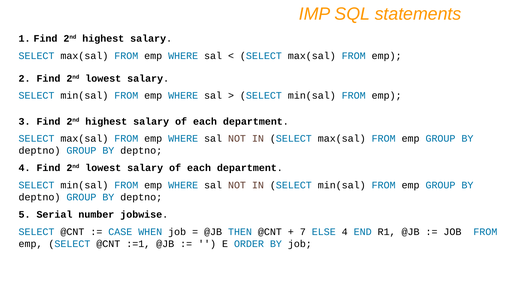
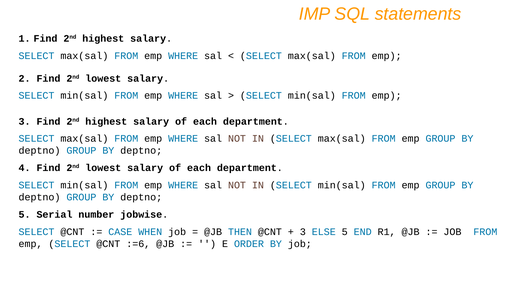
7: 7 -> 3 (303, 232)
ELSE 4: 4 -> 5 (345, 232)
:=1: :=1 -> :=6 (138, 244)
